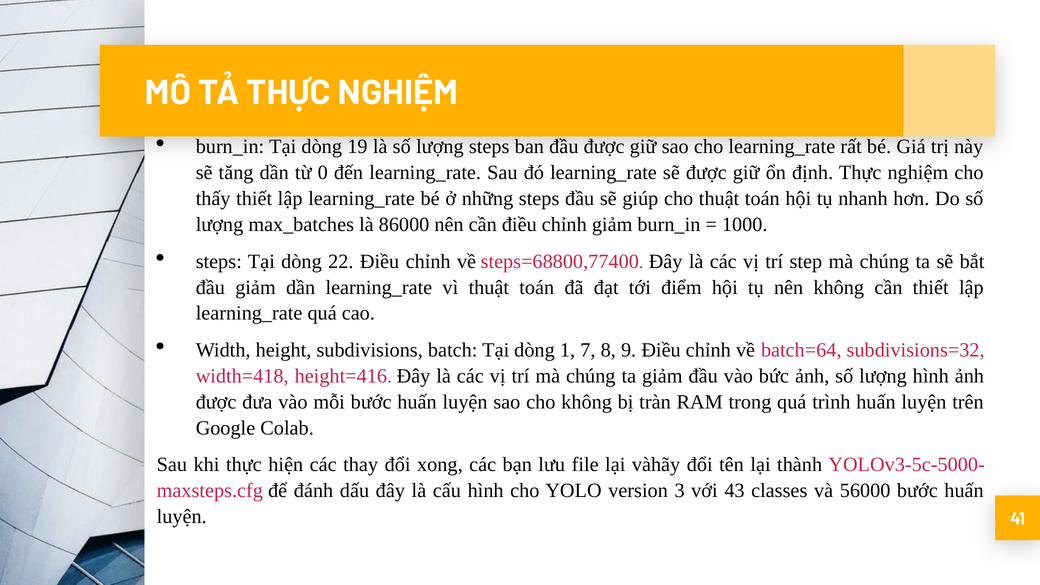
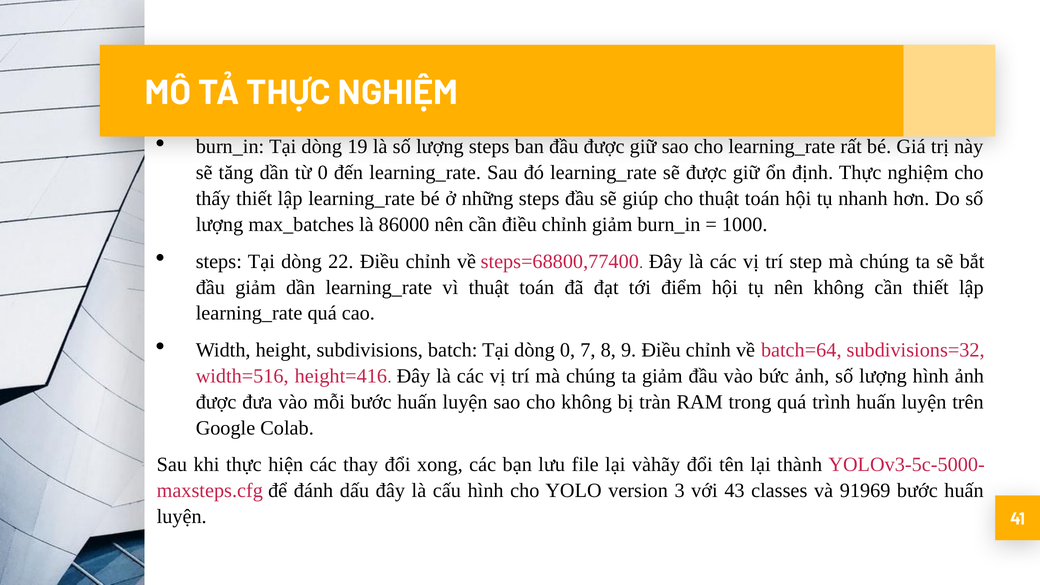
dòng 1: 1 -> 0 (568, 350)
width=418: width=418 -> width=516 (242, 376)
56000: 56000 -> 91969 (865, 491)
